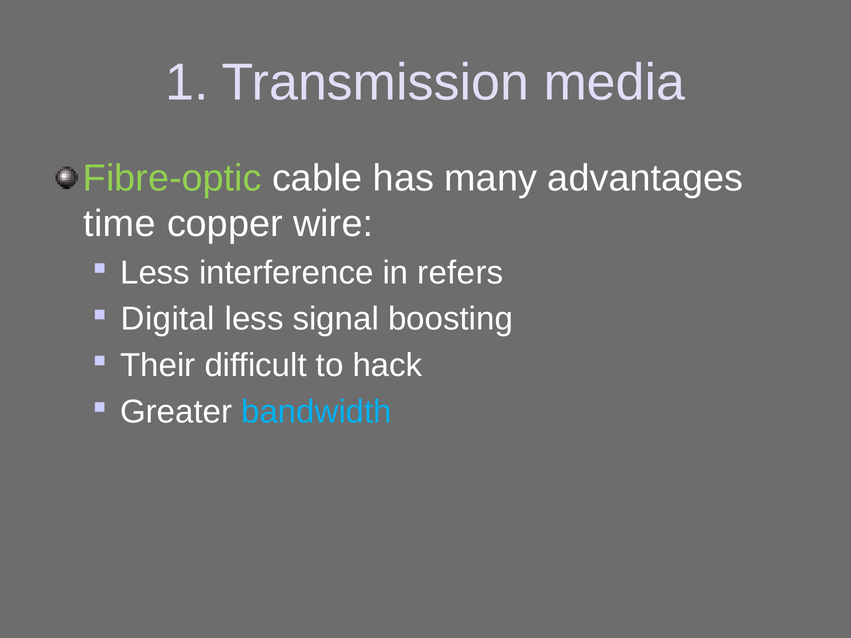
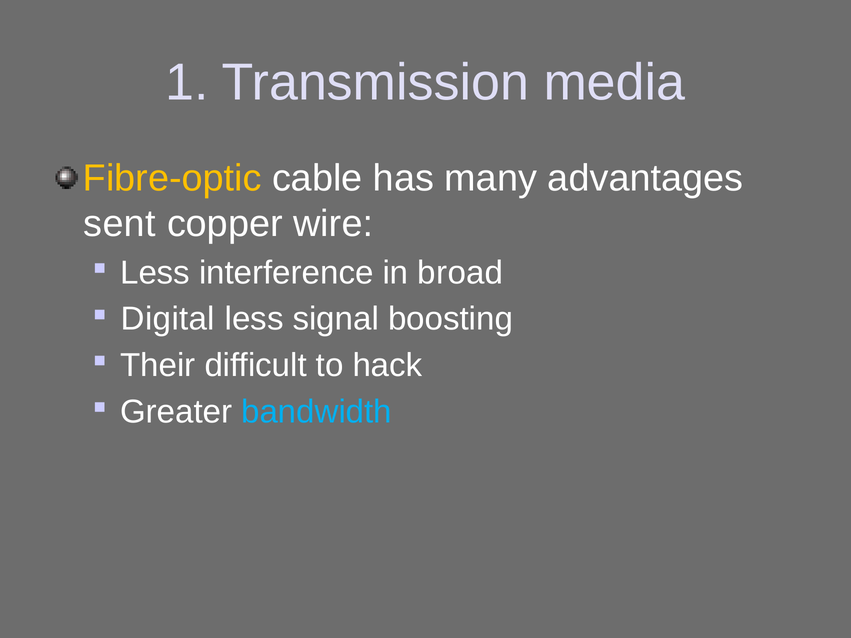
Fibre-optic colour: light green -> yellow (172, 179)
time: time -> sent (120, 224)
refers: refers -> broad (460, 273)
